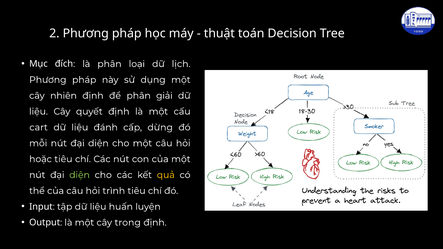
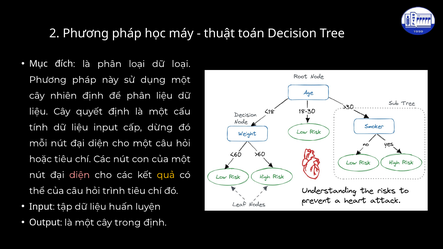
dữ lịch: lịch -> loại (181, 64)
phân giải: giải -> liệu (164, 96)
cart: cart -> tính (39, 127)
liệu đánh: đánh -> input (106, 127)
diện colour: light green -> pink (80, 175)
